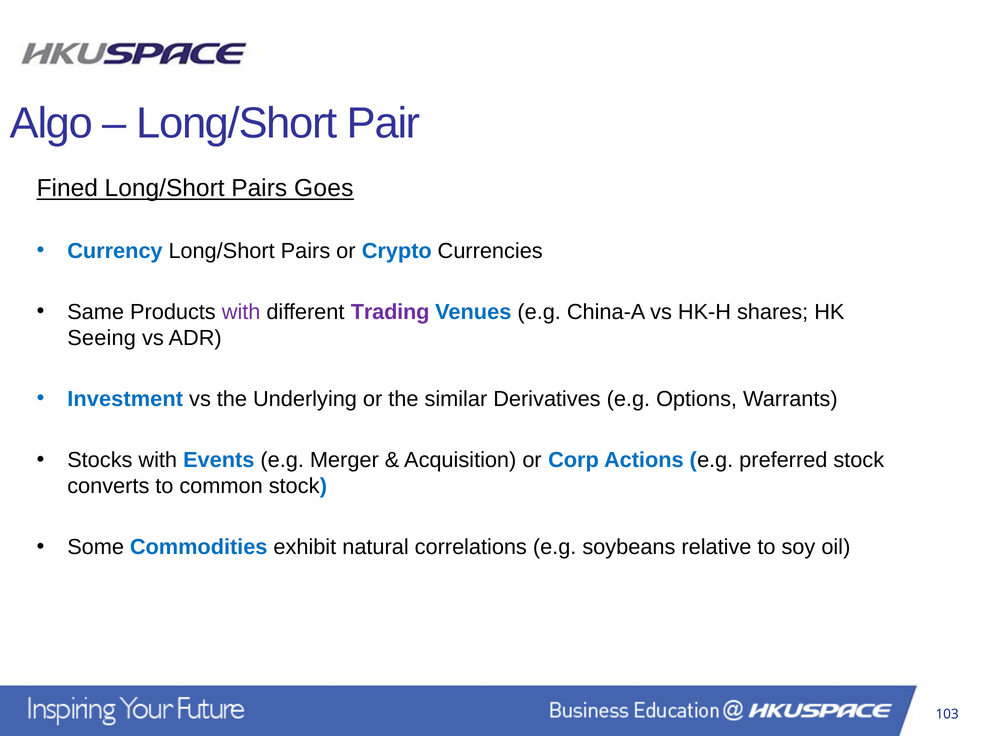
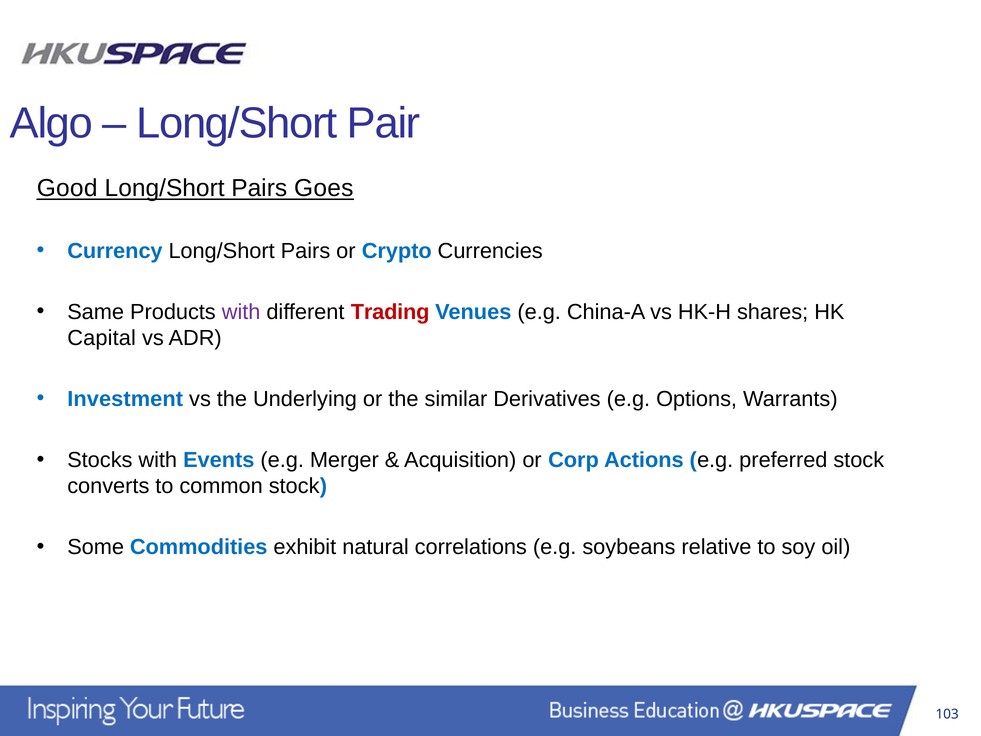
Fined: Fined -> Good (67, 188)
Trading colour: purple -> red (390, 312)
Seeing: Seeing -> Capital (102, 338)
